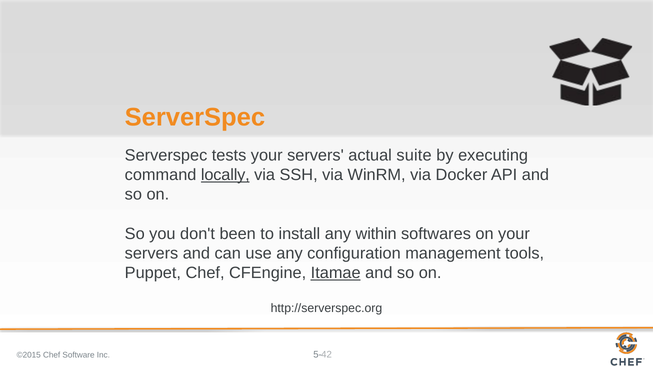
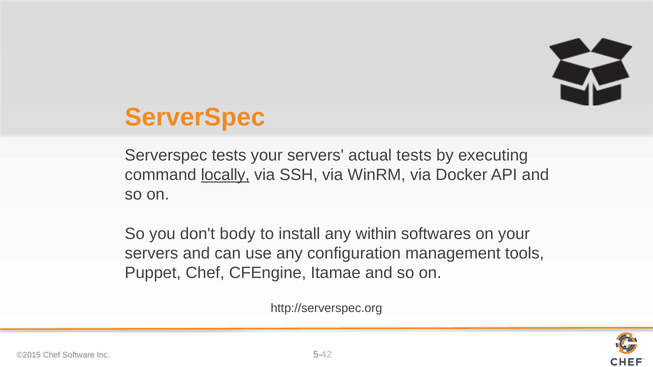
actual suite: suite -> tests (414, 155)
been: been -> body (238, 234)
Itamae underline: present -> none (336, 273)
